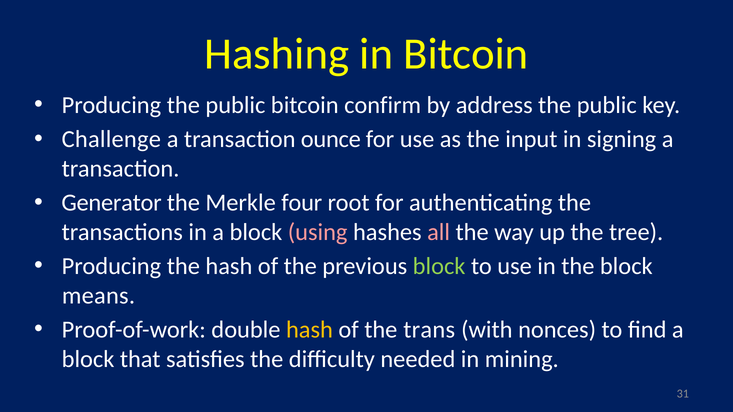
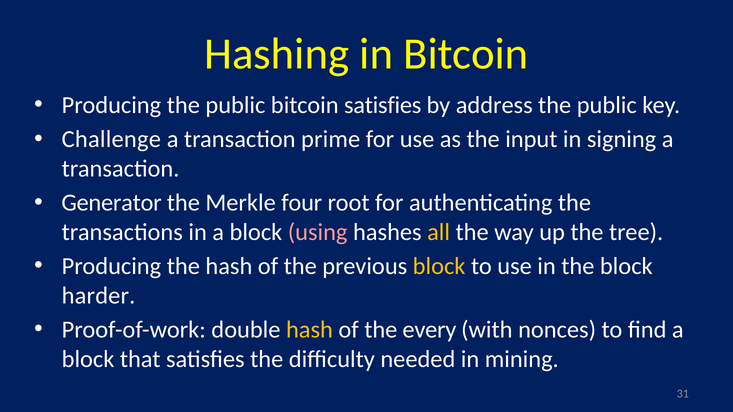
bitcoin confirm: confirm -> satisfies (383, 105)
ounce: ounce -> prime (331, 139)
all colour: pink -> yellow (439, 232)
block colour: light green -> yellow (439, 266)
means: means -> harder (99, 296)
trans: trans -> every (429, 330)
